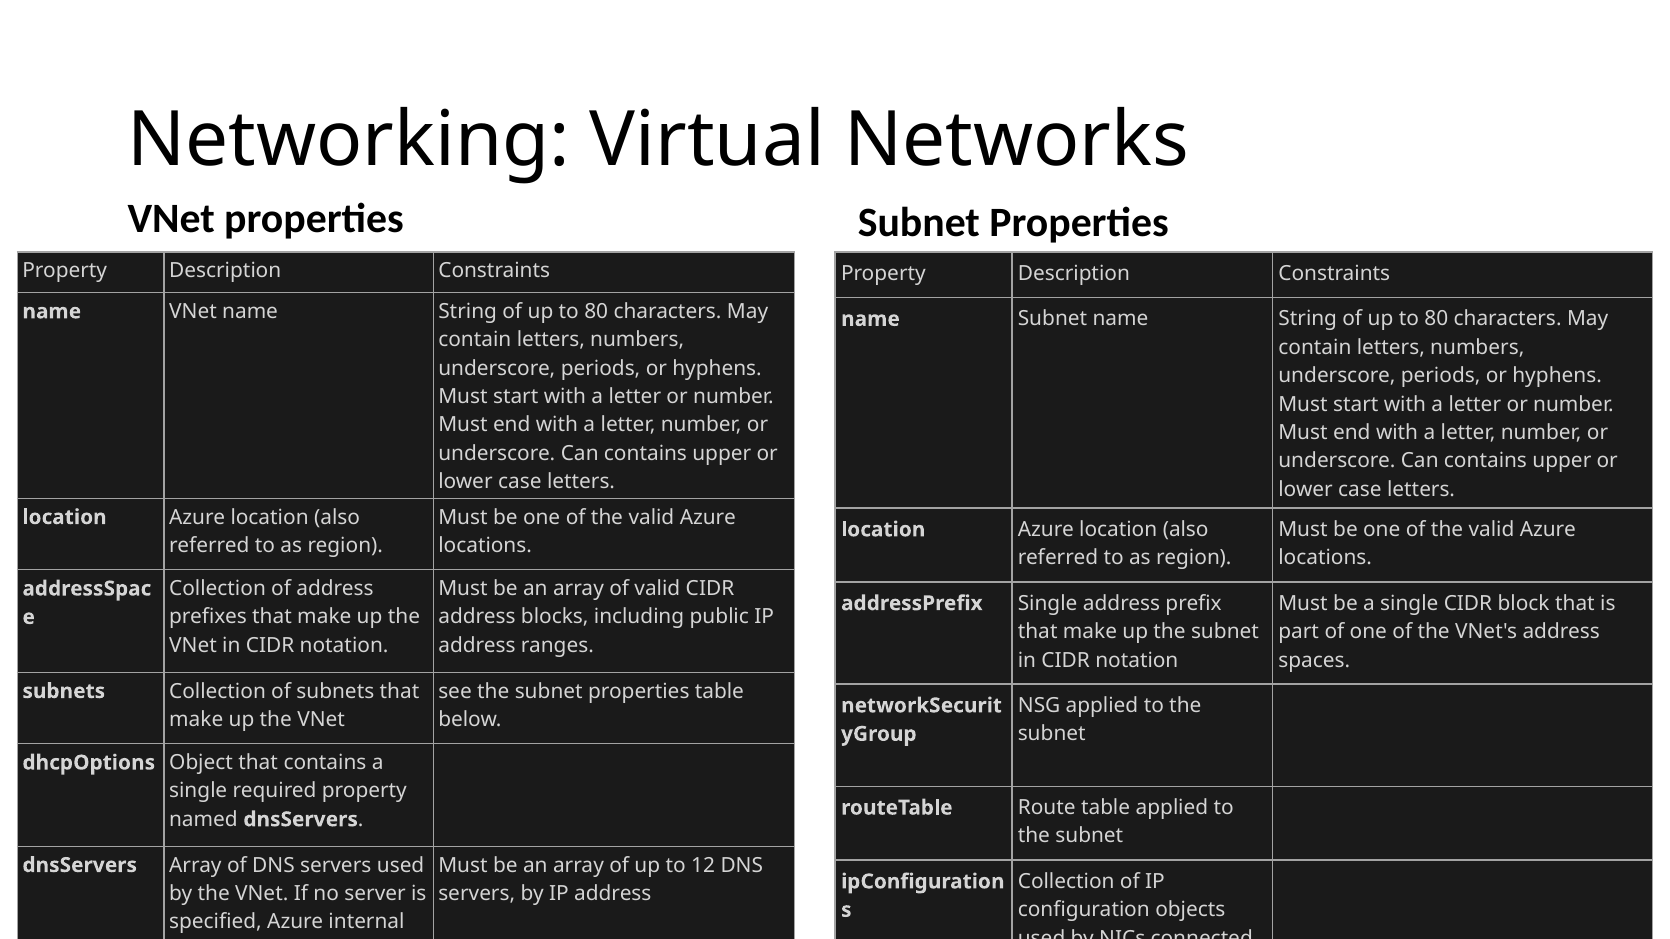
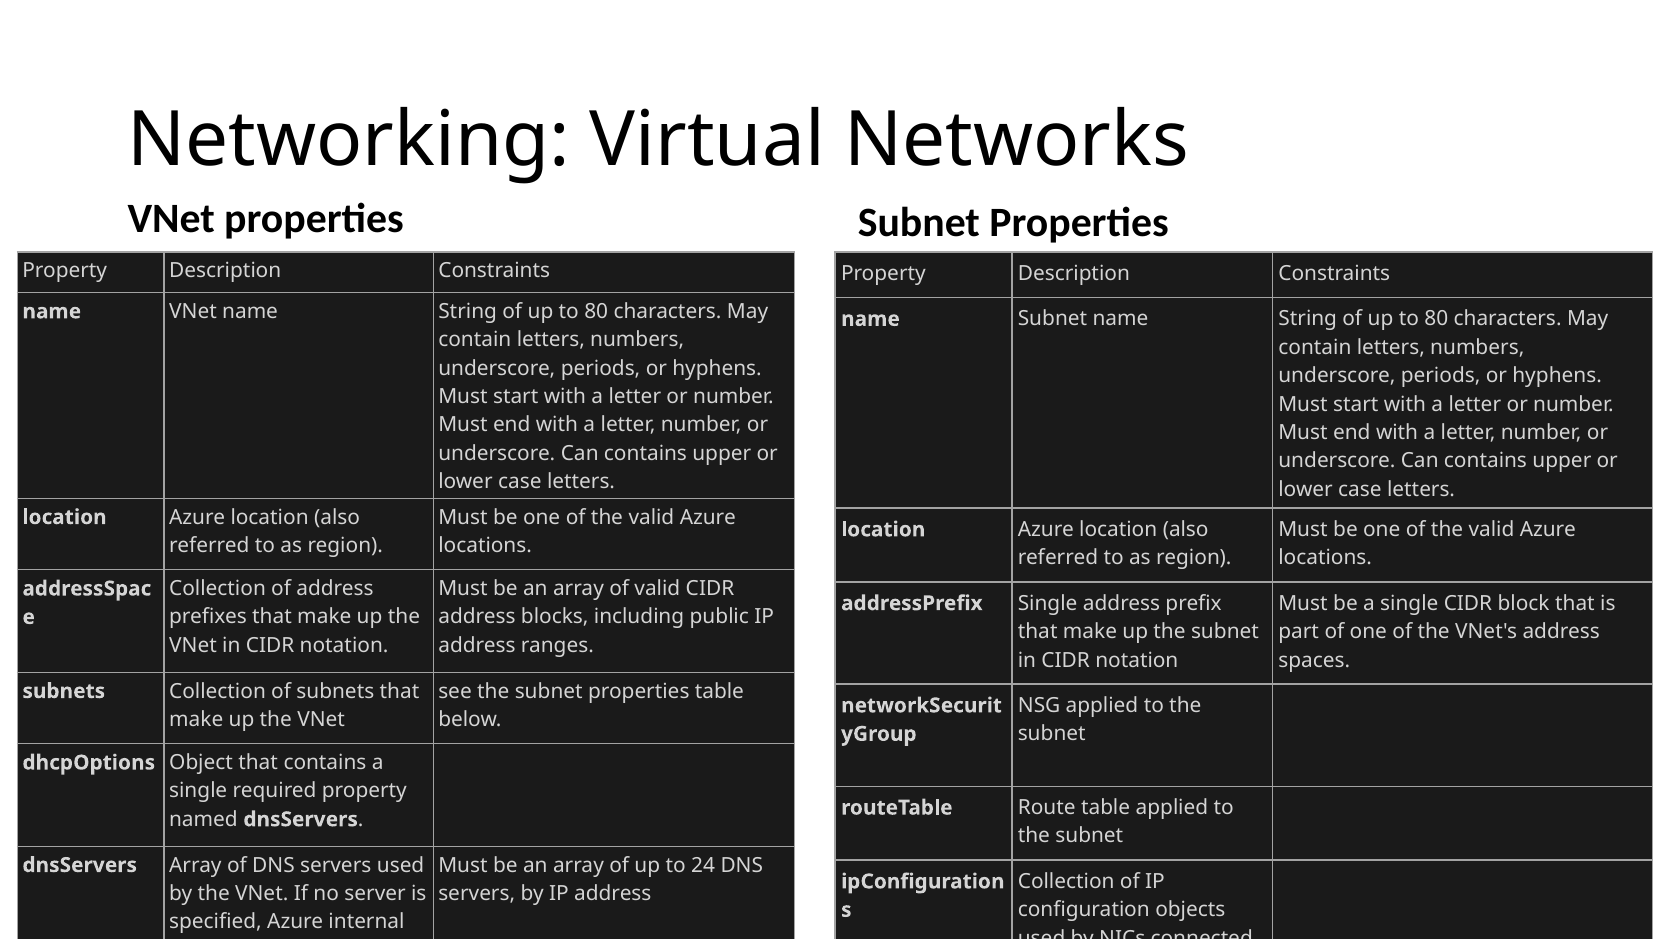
12: 12 -> 24 (703, 866)
